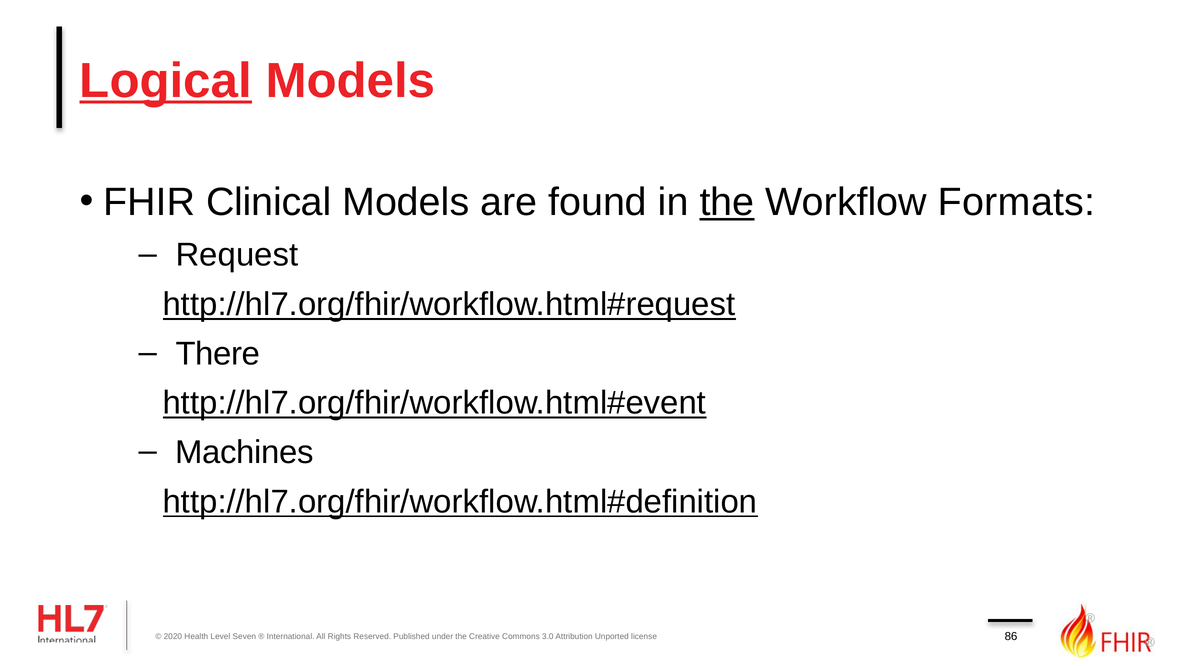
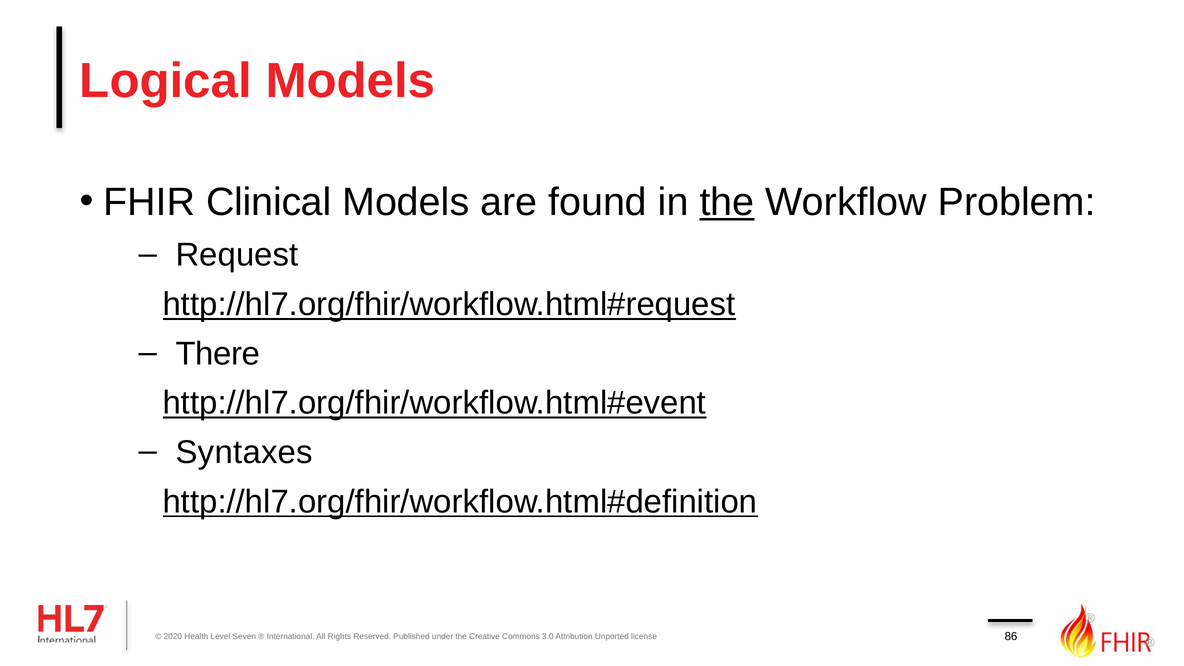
Logical underline: present -> none (166, 81)
Formats: Formats -> Problem (1017, 202)
Machines: Machines -> Syntaxes (244, 452)
